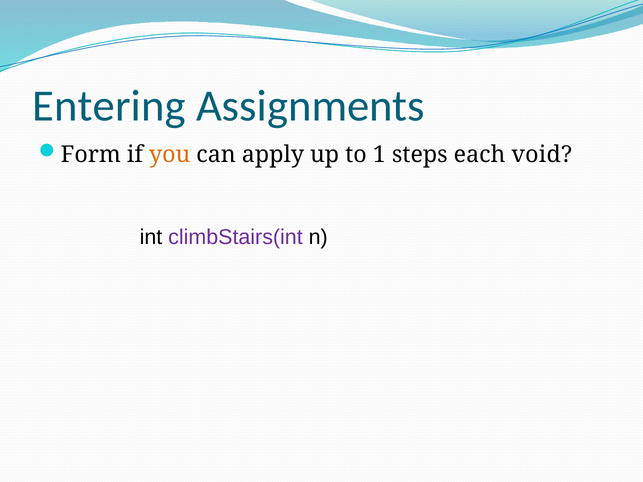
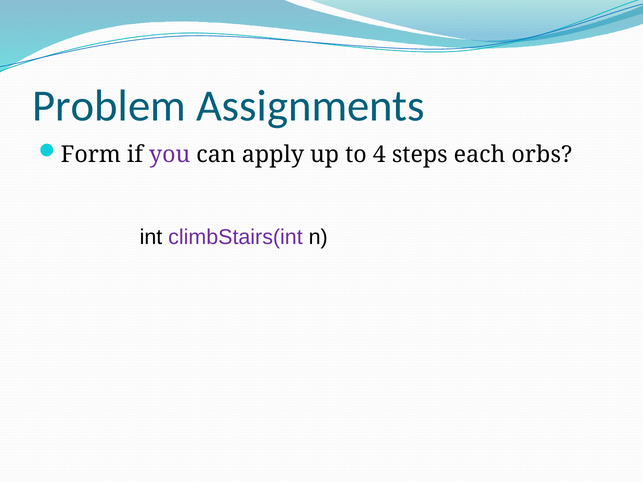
Entering: Entering -> Problem (109, 106)
you colour: orange -> purple (170, 155)
1: 1 -> 4 (379, 155)
void: void -> orbs (542, 155)
